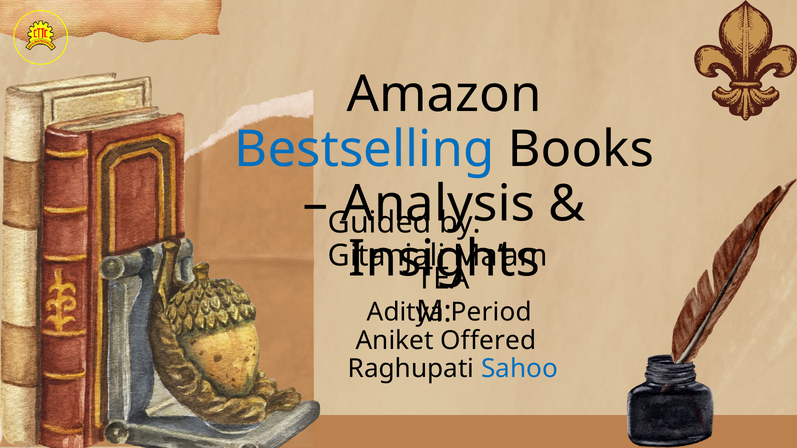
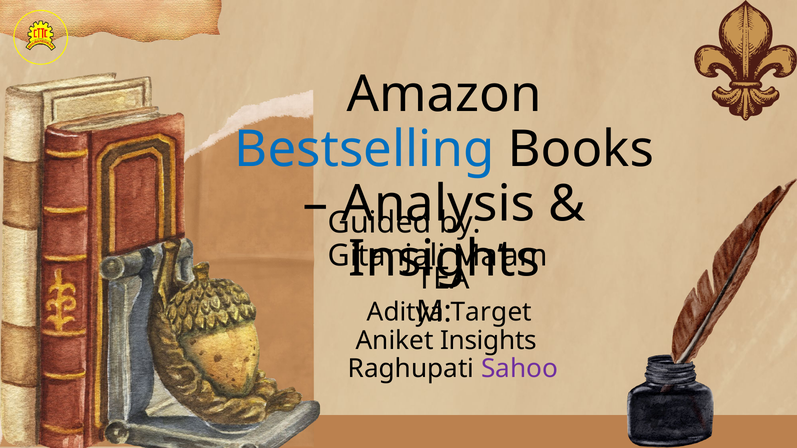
Period: Period -> Target (491, 312)
Aniket Offered: Offered -> Insights (488, 341)
Sahoo colour: blue -> purple (519, 369)
